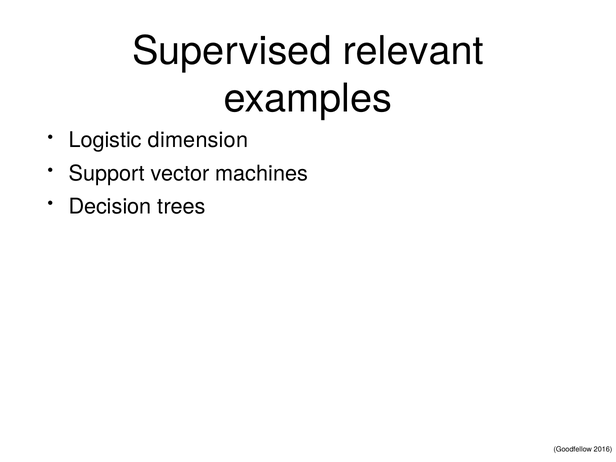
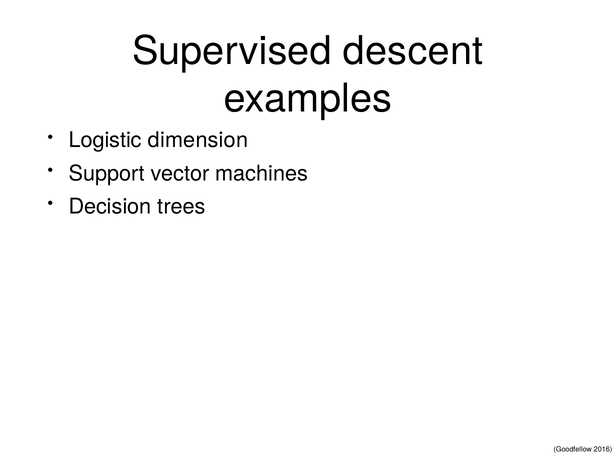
relevant: relevant -> descent (413, 51)
